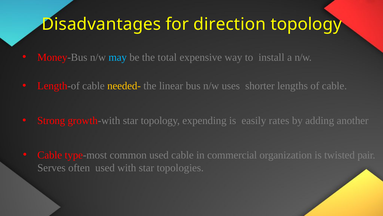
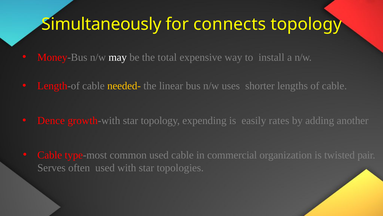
Disadvantages: Disadvantages -> Simultaneously (102, 24)
direction: direction -> connects (230, 24)
may colour: light blue -> white (118, 57)
Strong: Strong -> Dence (51, 120)
